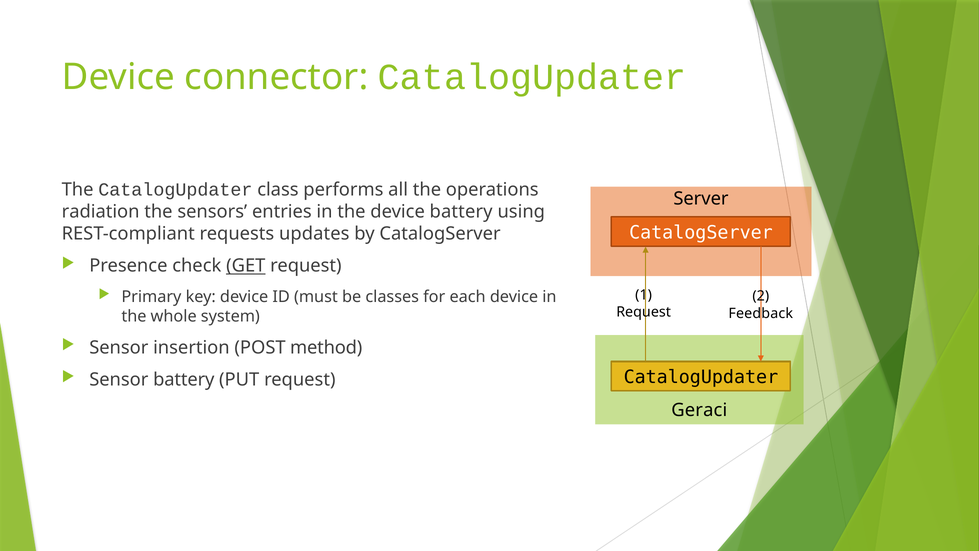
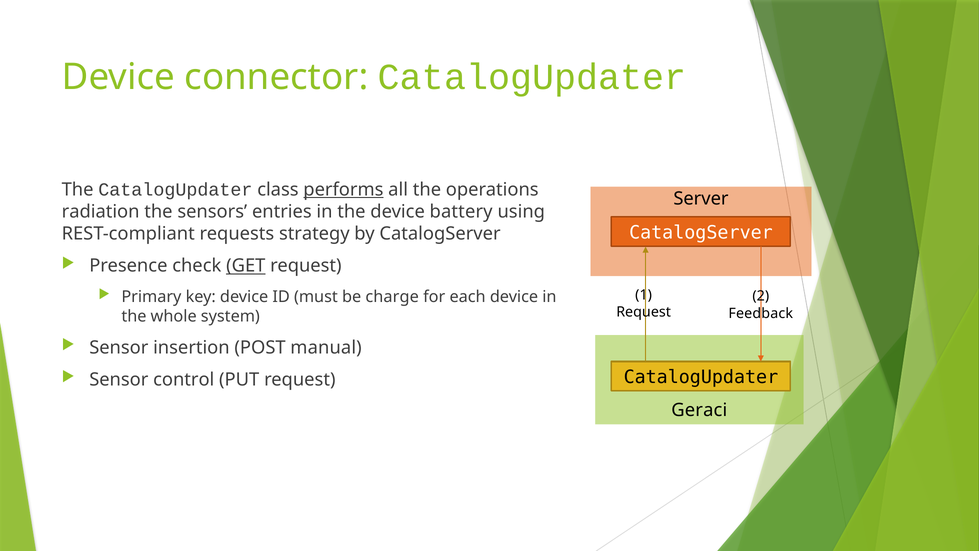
performs underline: none -> present (343, 189)
updates: updates -> strategy (314, 234)
classes: classes -> charge (392, 297)
method: method -> manual (326, 347)
Sensor battery: battery -> control (184, 380)
